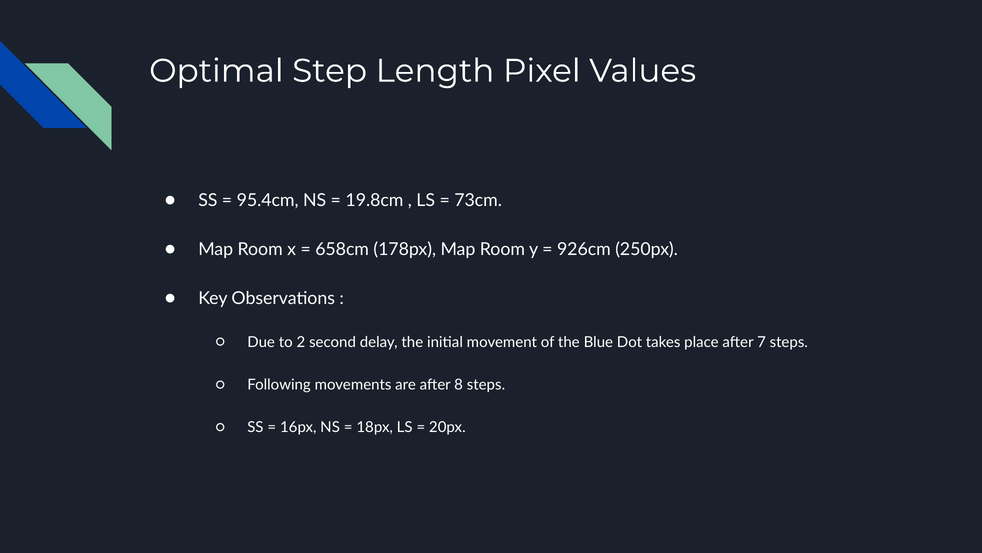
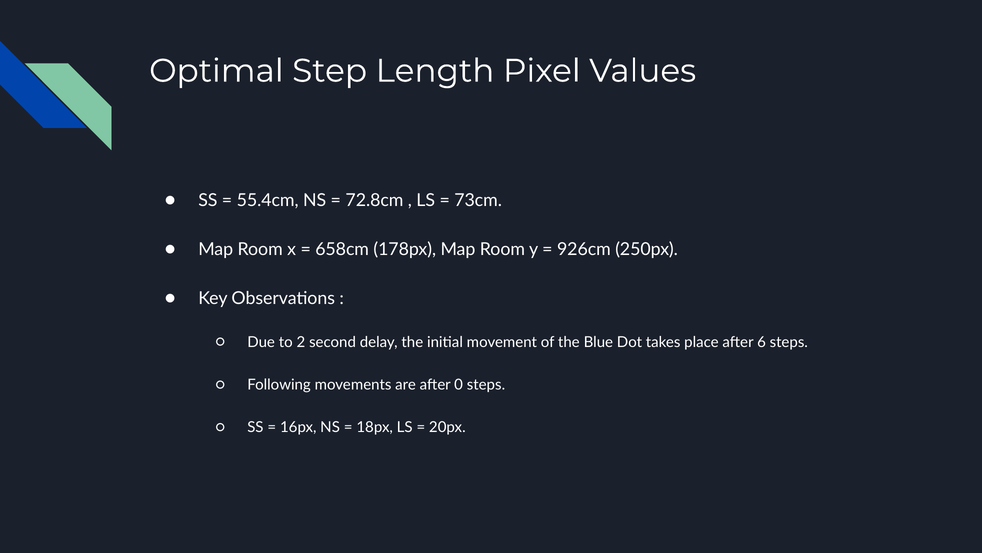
95.4cm: 95.4cm -> 55.4cm (268, 200)
19.8cm: 19.8cm -> 72.8cm (374, 200)
7: 7 -> 6 (761, 342)
8: 8 -> 0 (459, 384)
